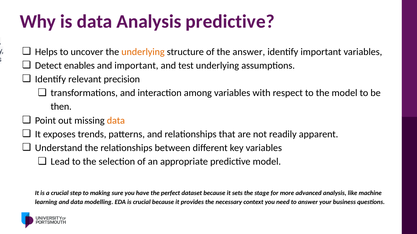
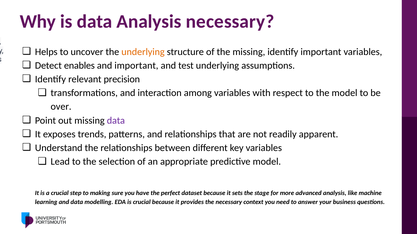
Analysis predictive: predictive -> necessary (230, 21)
the answer: answer -> missing (249, 52)
then: then -> over (61, 107)
data colour: orange -> purple (116, 121)
